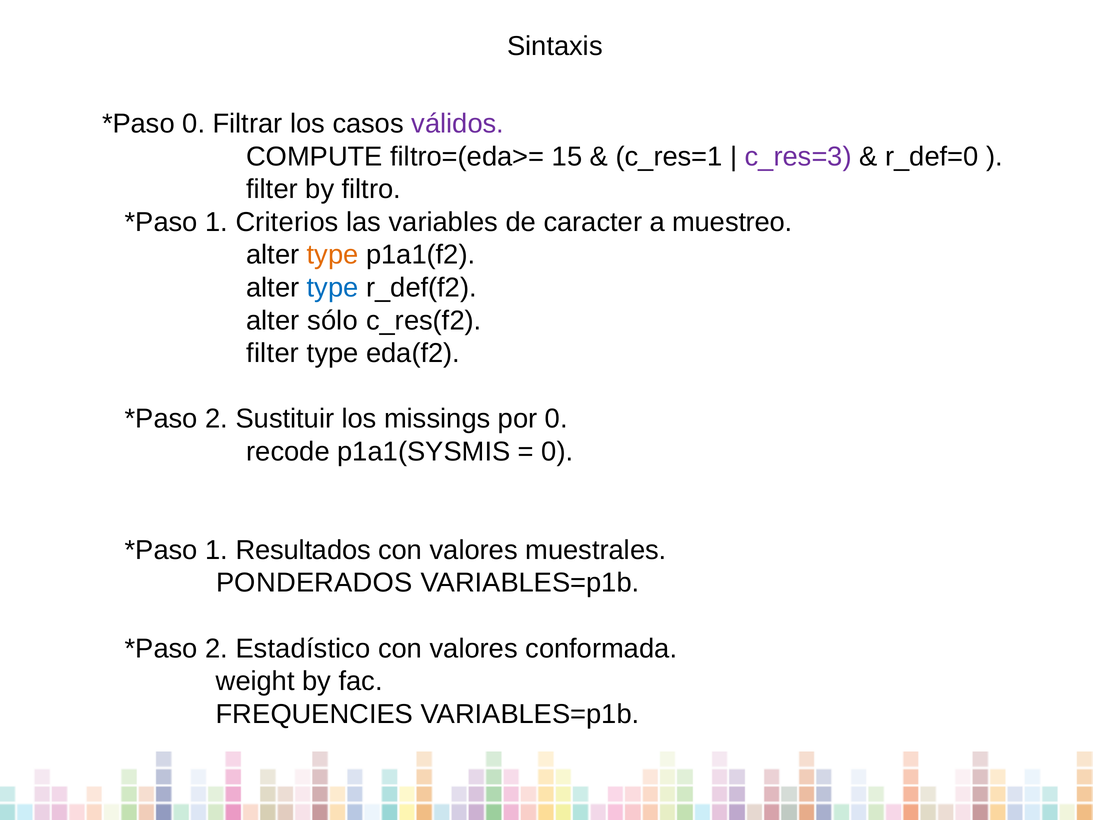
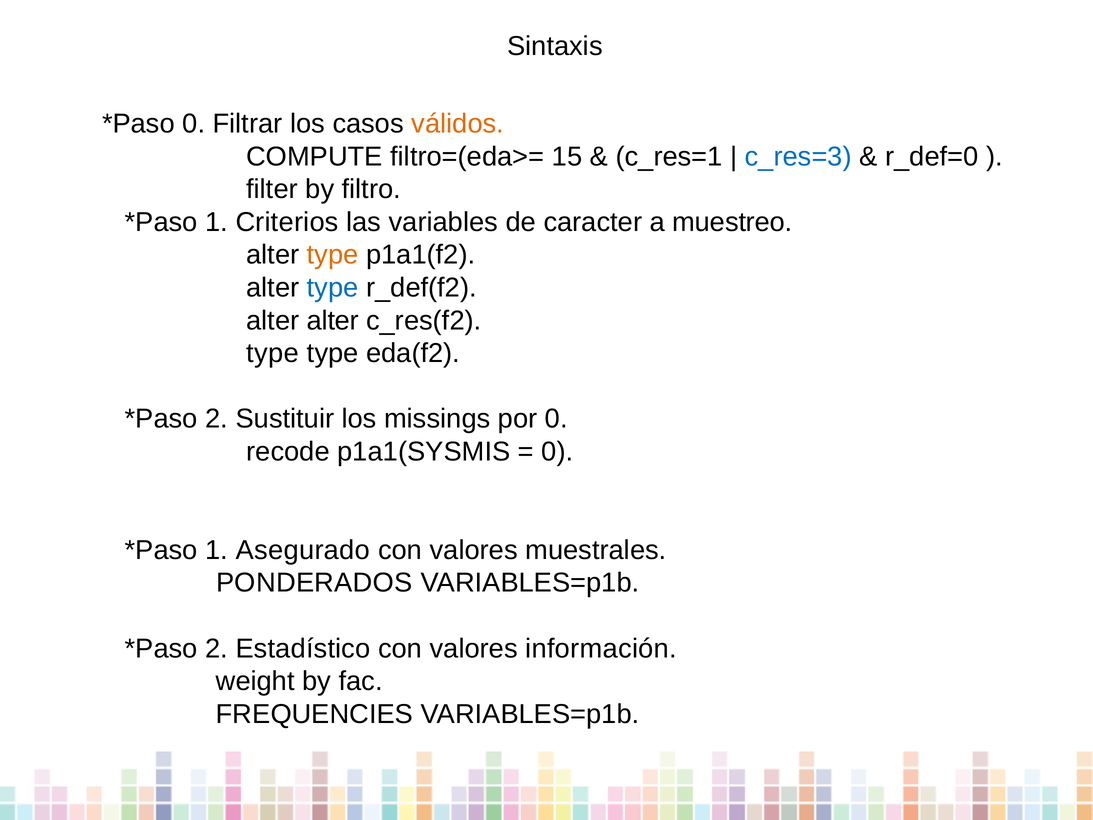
válidos colour: purple -> orange (458, 124)
c_res=3 colour: purple -> blue (798, 156)
alter sólo: sólo -> alter (333, 320)
filter: filter -> type (273, 353)
Resultados: Resultados -> Asegurado (303, 550)
conformada: conformada -> información (601, 648)
